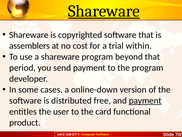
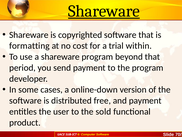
assemblers: assemblers -> formatting (29, 46)
payment underline: present -> none (145, 100)
card: card -> sold (103, 111)
